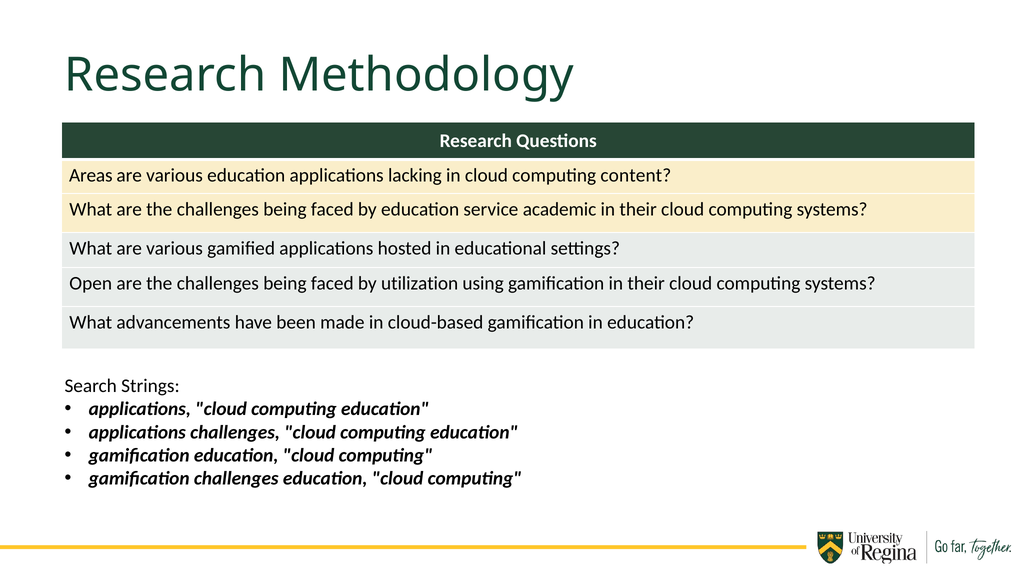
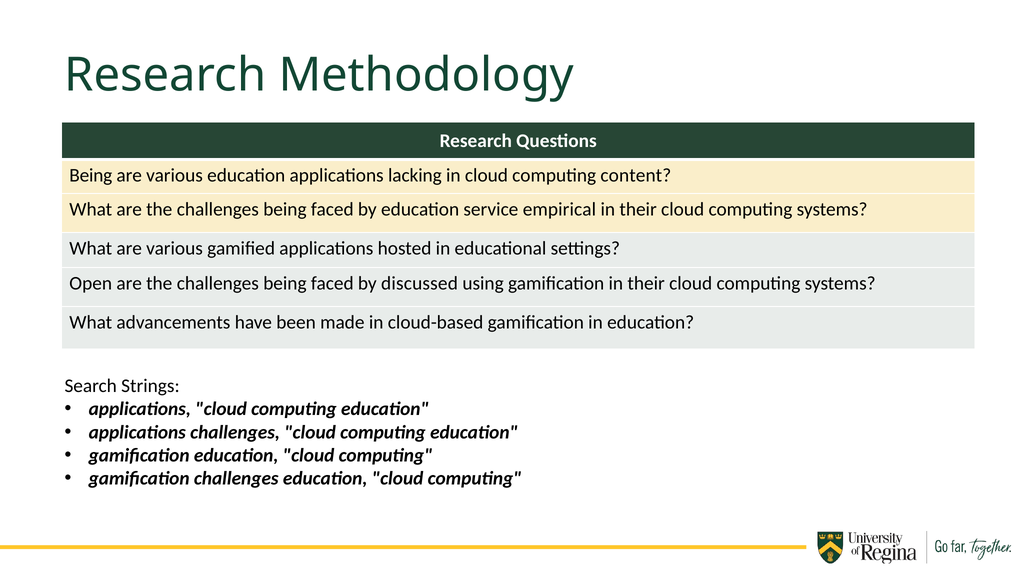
Areas: Areas -> Being (91, 176)
academic: academic -> empirical (559, 210)
utilization: utilization -> discussed (420, 284)
